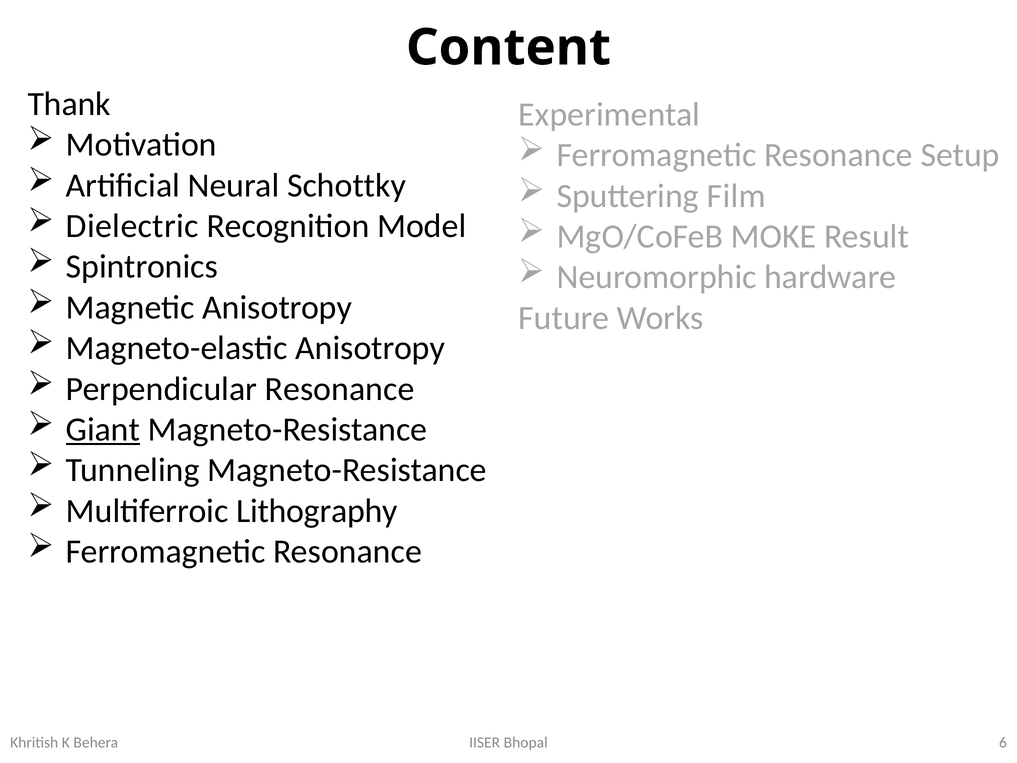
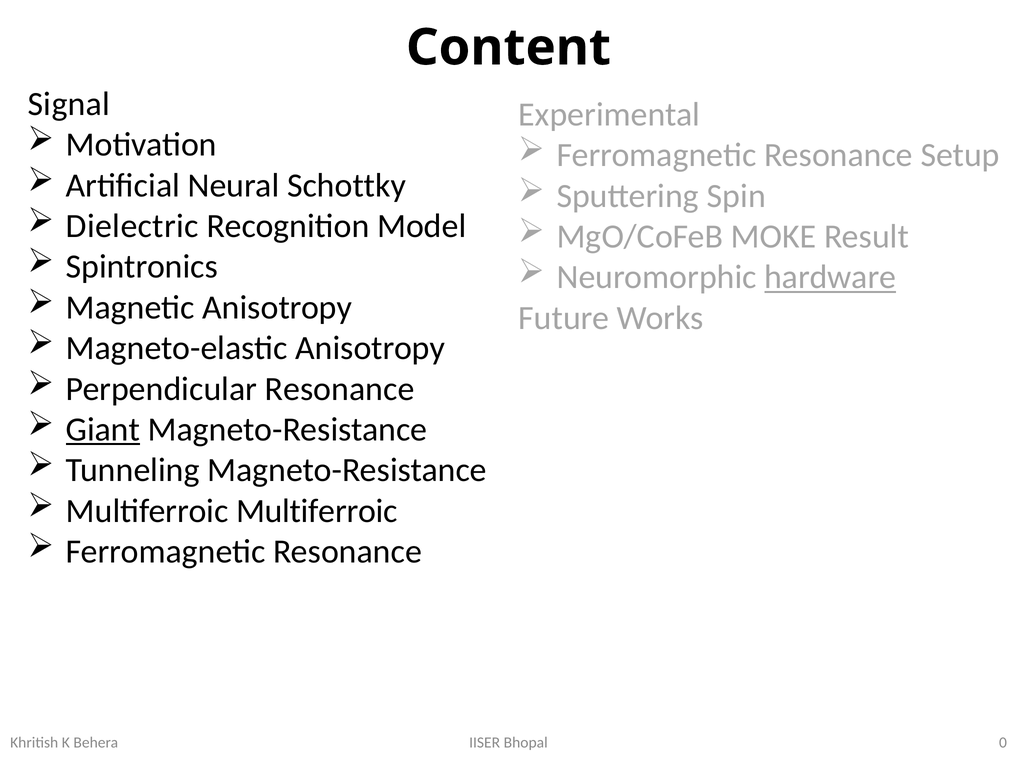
Thank: Thank -> Signal (69, 104)
Film: Film -> Spin (736, 196)
hardware underline: none -> present (830, 277)
Multiferroic Lithography: Lithography -> Multiferroic (317, 511)
6: 6 -> 0 (1003, 742)
